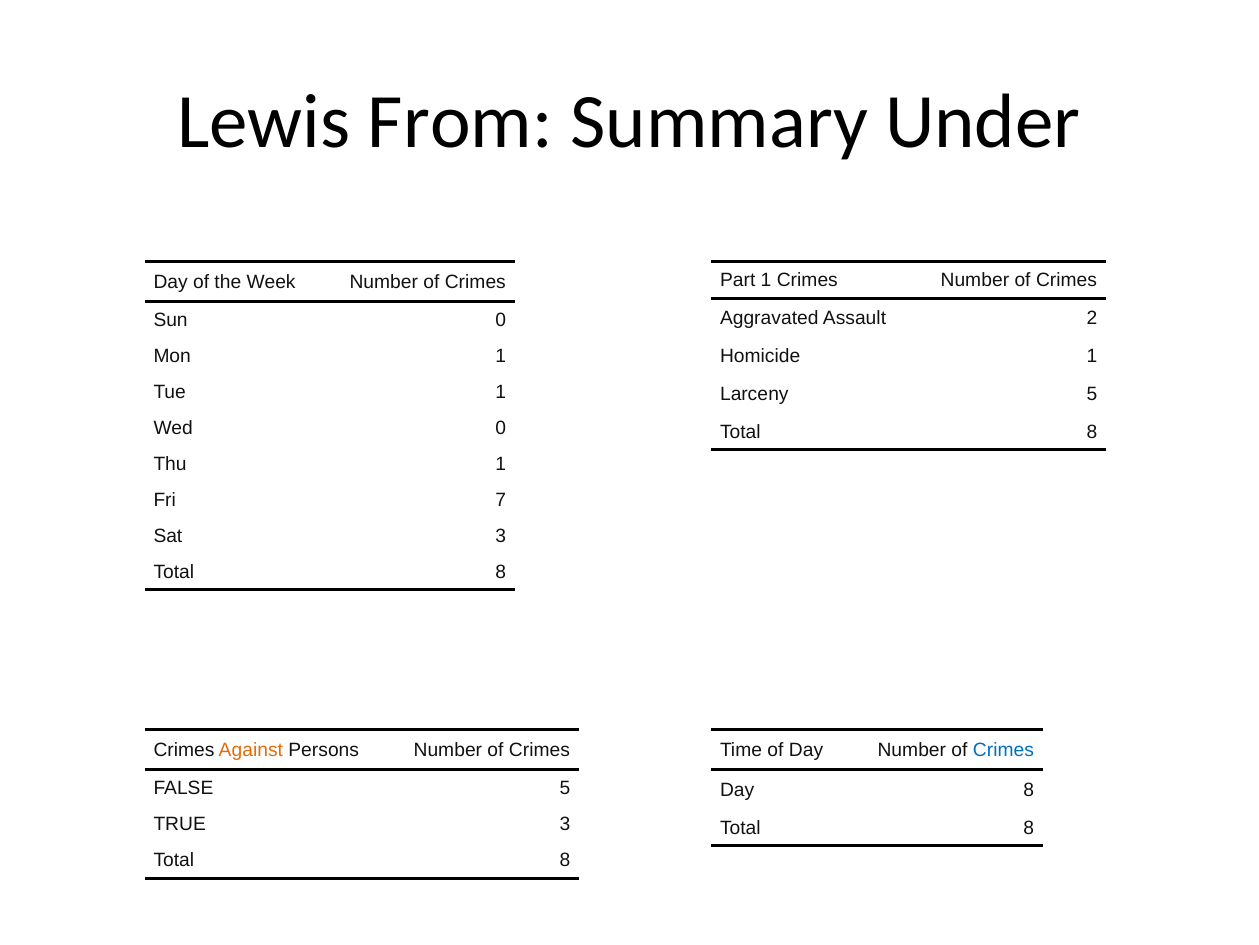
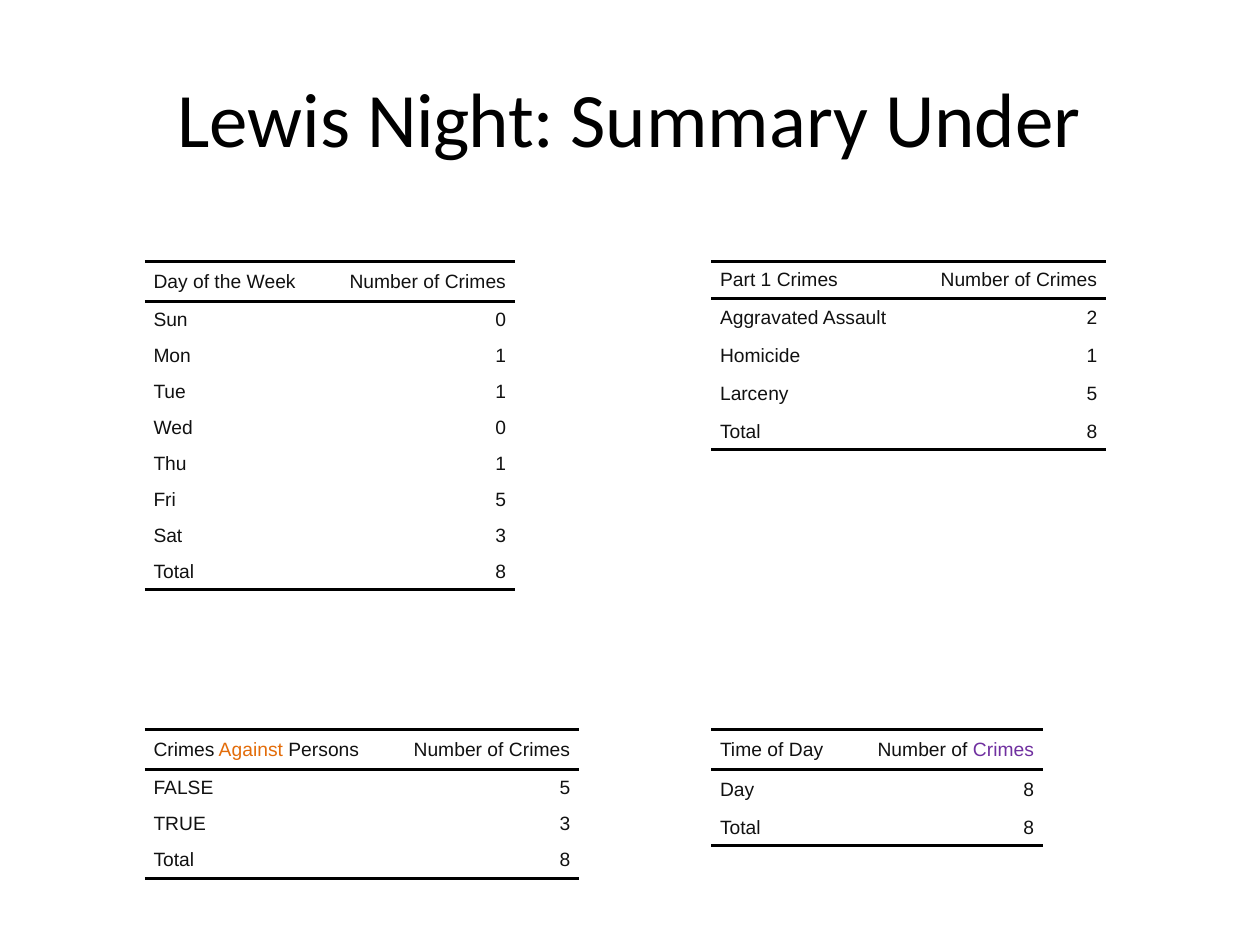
From: From -> Night (461, 122)
Fri 7: 7 -> 5 (501, 500)
Crimes colour: blue -> purple (1003, 750)
